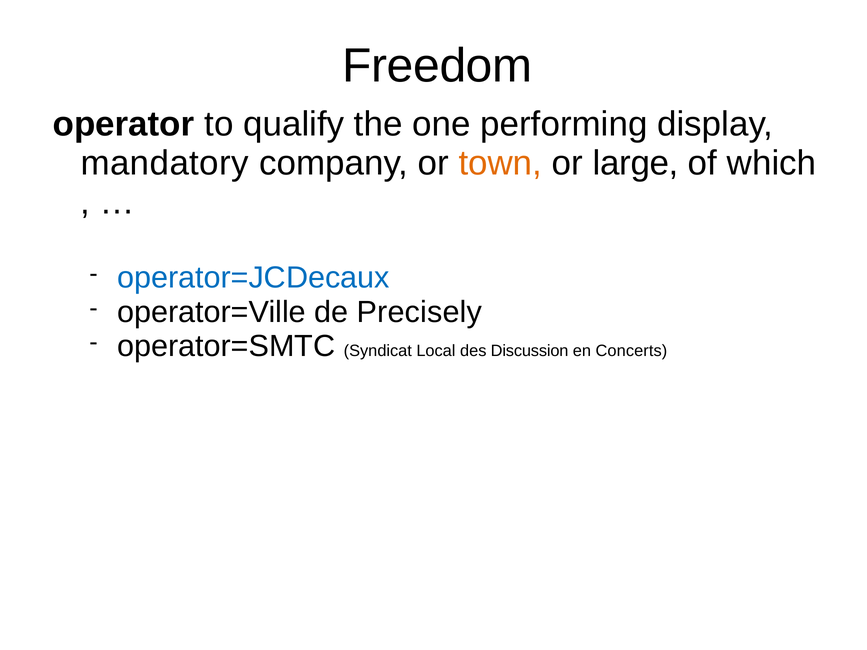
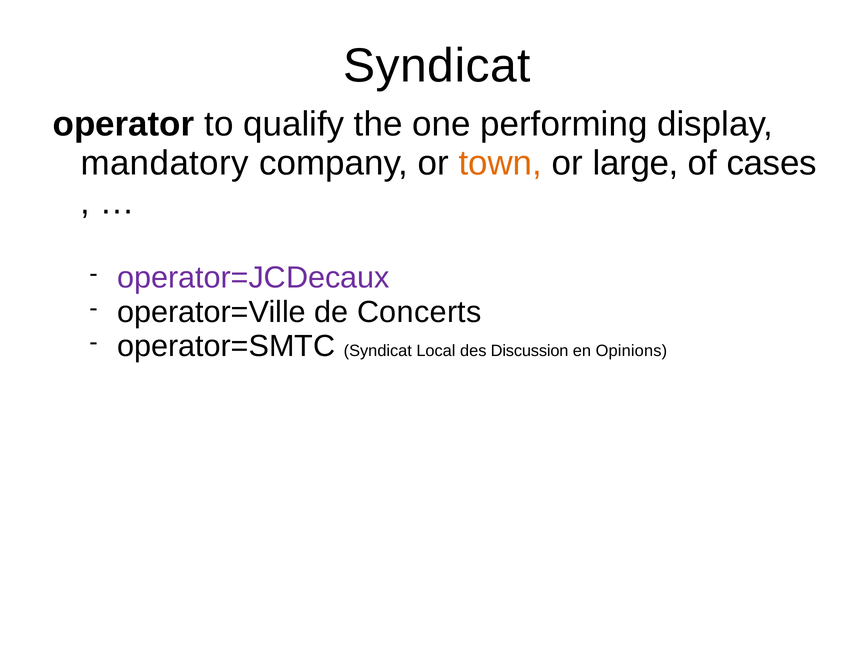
Freedom: Freedom -> Syndicat (437, 66)
which: which -> cases (772, 163)
operator=JCDecaux colour: blue -> purple (253, 278)
Precisely: Precisely -> Concerts (419, 312)
Concerts: Concerts -> Opinions (631, 351)
